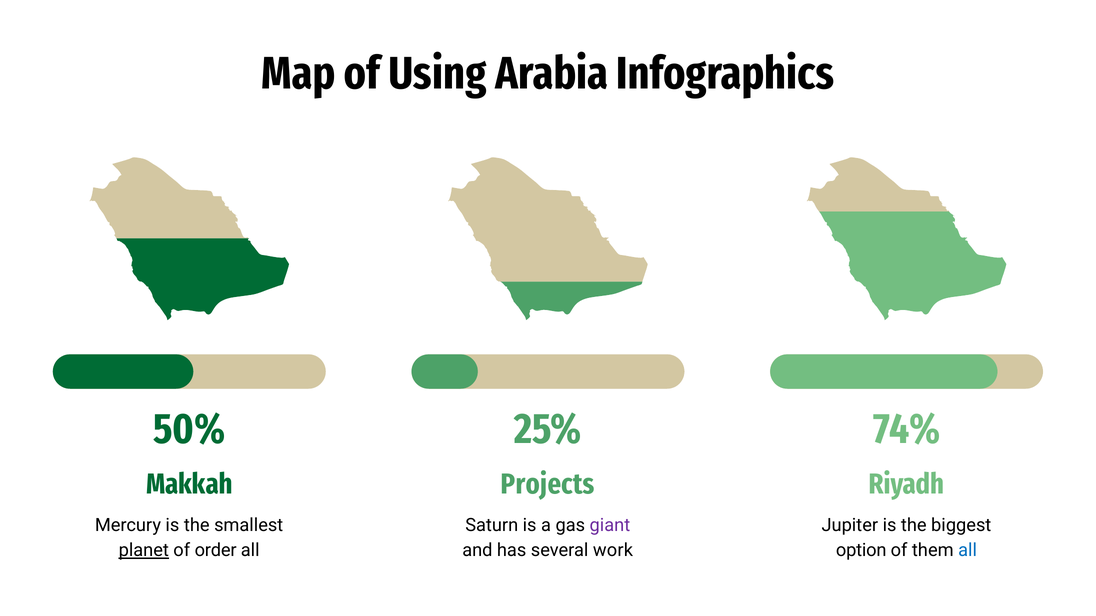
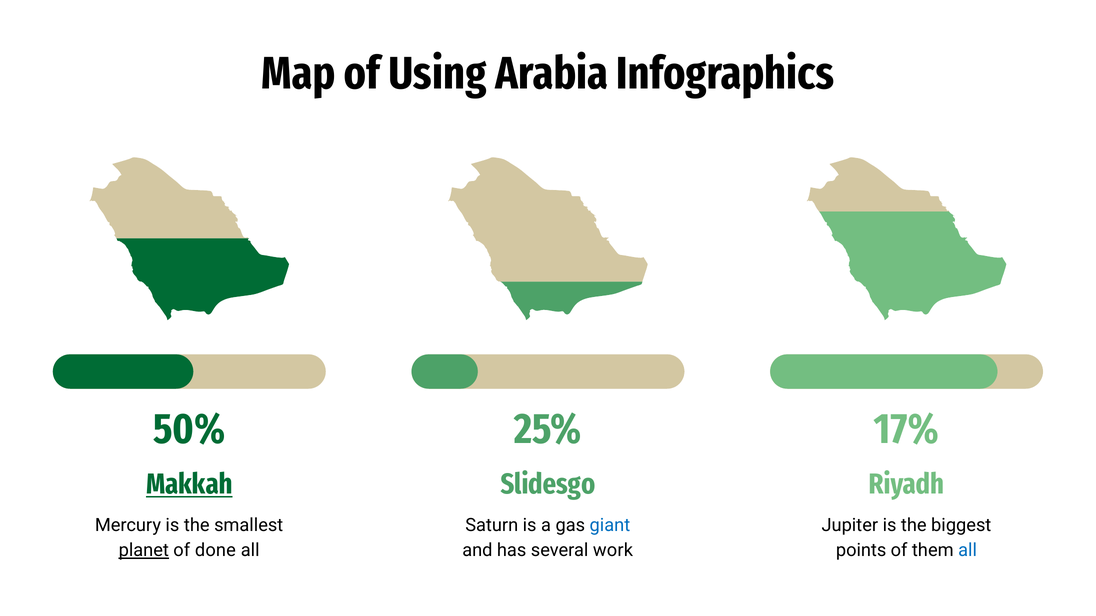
74%: 74% -> 17% (906, 430)
Makkah underline: none -> present (189, 485)
Projects: Projects -> Slidesgo (548, 485)
giant colour: purple -> blue (610, 526)
option: option -> points (861, 551)
order: order -> done (215, 551)
